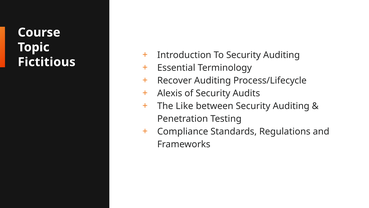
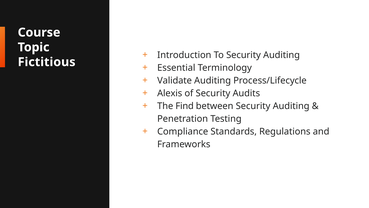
Recover: Recover -> Validate (175, 80)
Like: Like -> Find (185, 106)
